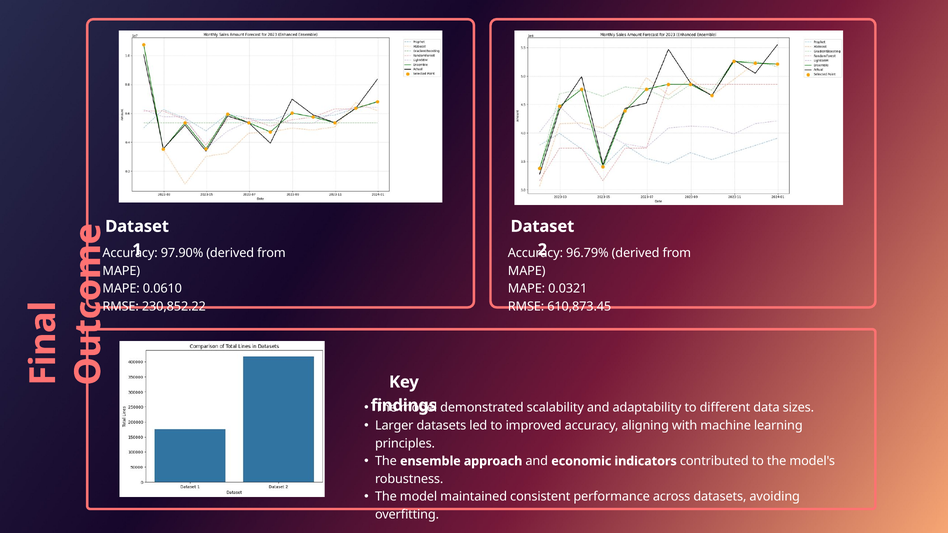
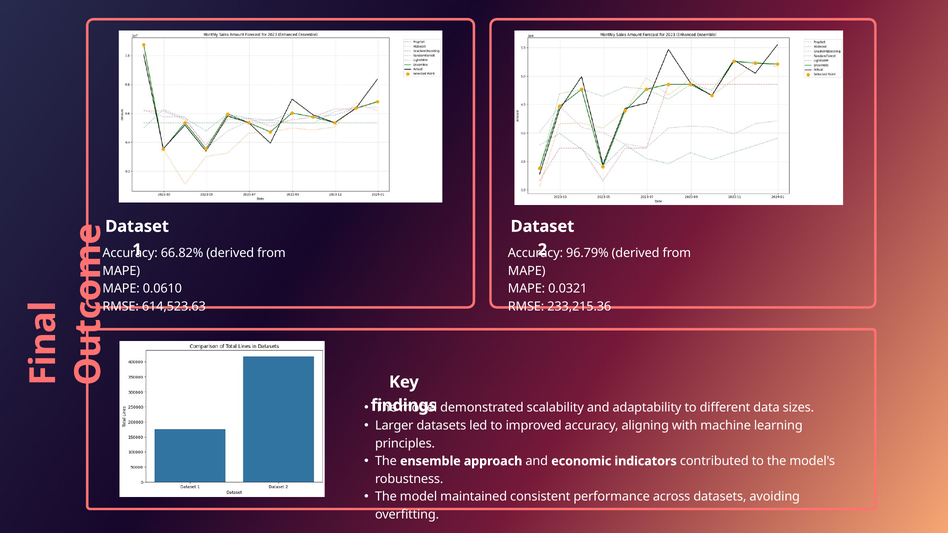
97.90%: 97.90% -> 66.82% (182, 253)
230,852.22: 230,852.22 -> 614,523.63 (174, 307)
610,873.45: 610,873.45 -> 233,215.36 (579, 307)
